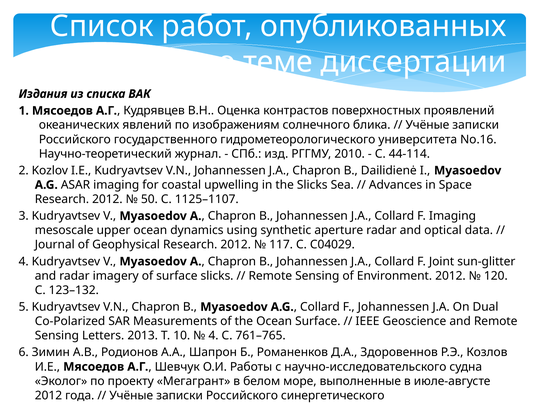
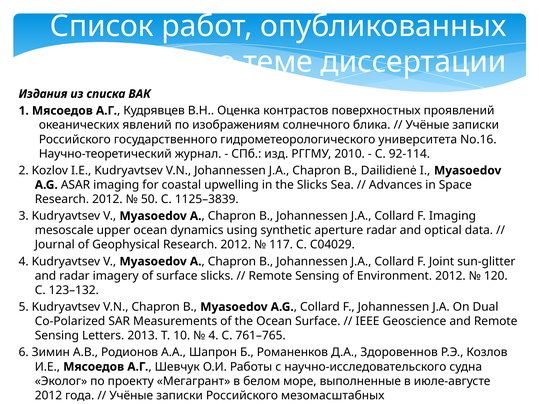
44-114: 44-114 -> 92-114 (409, 154)
1125–1107: 1125–1107 -> 1125–3839 (207, 199)
синергетического: синергетического -> мезомасштабных (333, 396)
